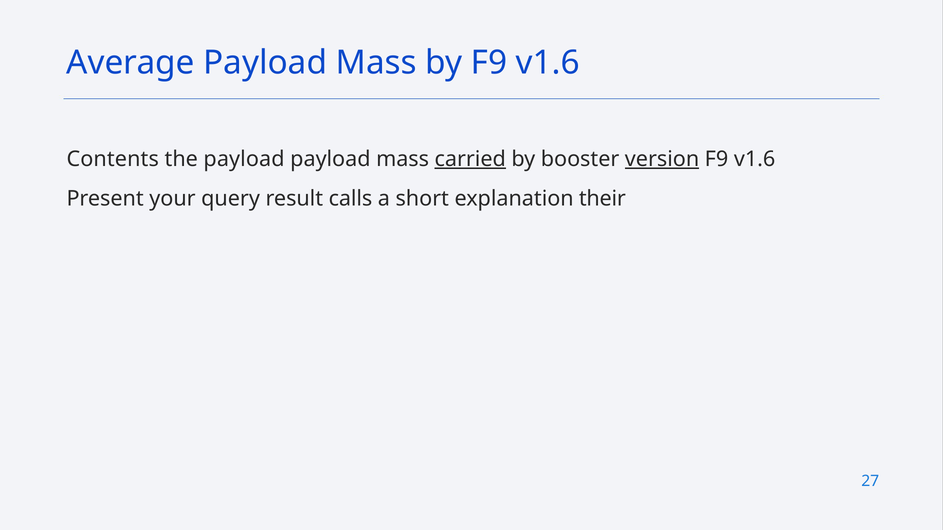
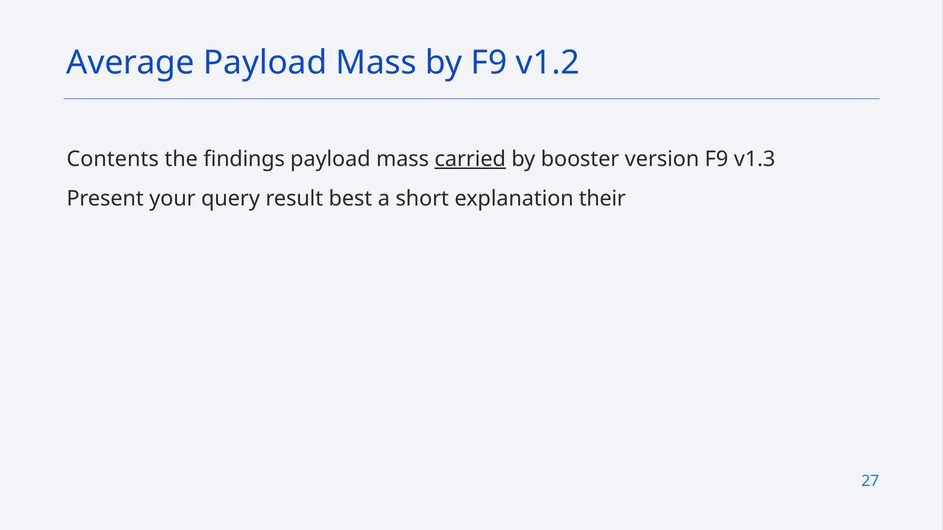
by F9 v1.6: v1.6 -> v1.2 (548, 63)
the payload: payload -> findings (244, 159)
version underline: present -> none (662, 159)
v1.6: v1.6 -> v1.3 (755, 159)
calls: calls -> best (350, 199)
